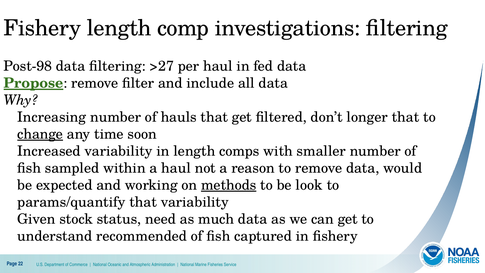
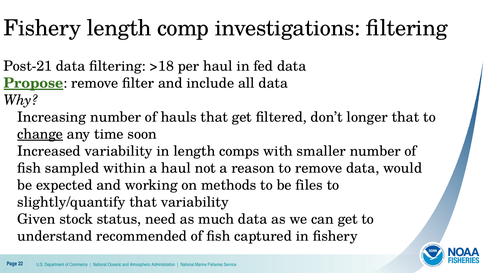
Post-98: Post-98 -> Post-21 (28, 66)
>27: >27 -> >18 (162, 66)
methods underline: present -> none (229, 185)
look: look -> files (309, 185)
params/quantify: params/quantify -> slightly/quantify (71, 202)
